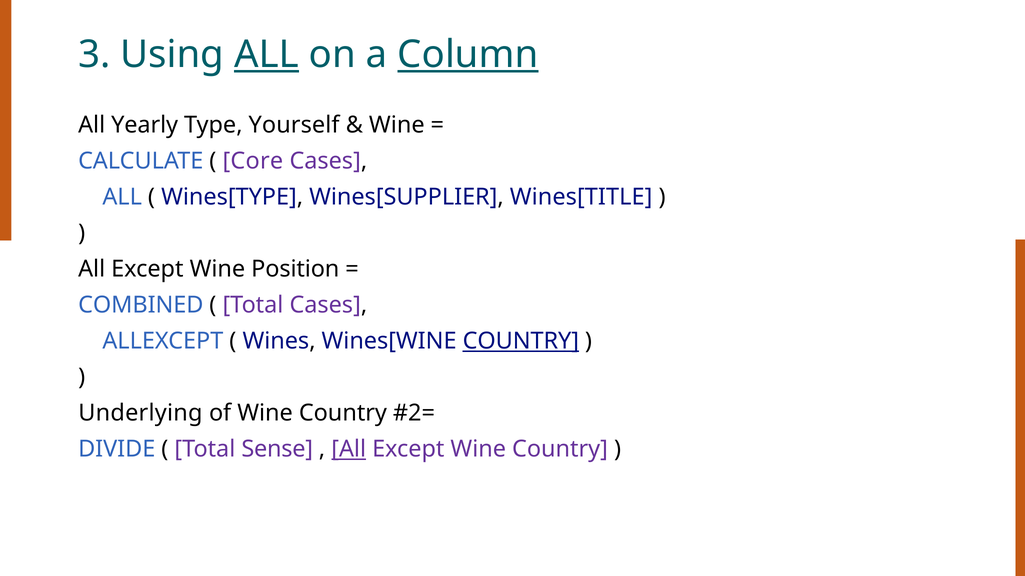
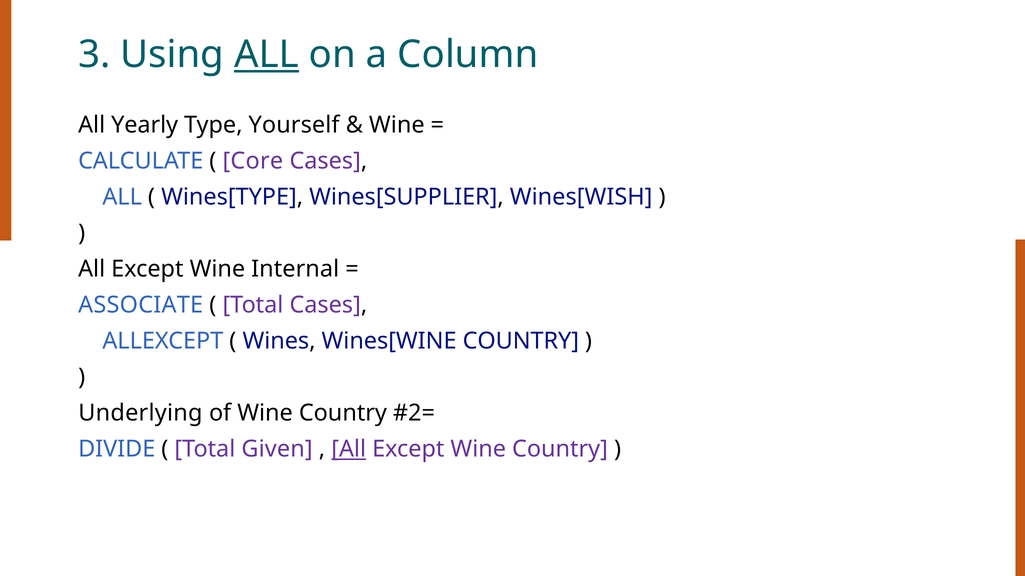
Column underline: present -> none (468, 55)
Wines[TITLE: Wines[TITLE -> Wines[WISH (581, 197)
Position: Position -> Internal (295, 269)
COMBINED: COMBINED -> ASSOCIATE (141, 305)
COUNTRY underline: present -> none (521, 341)
Sense: Sense -> Given (277, 449)
